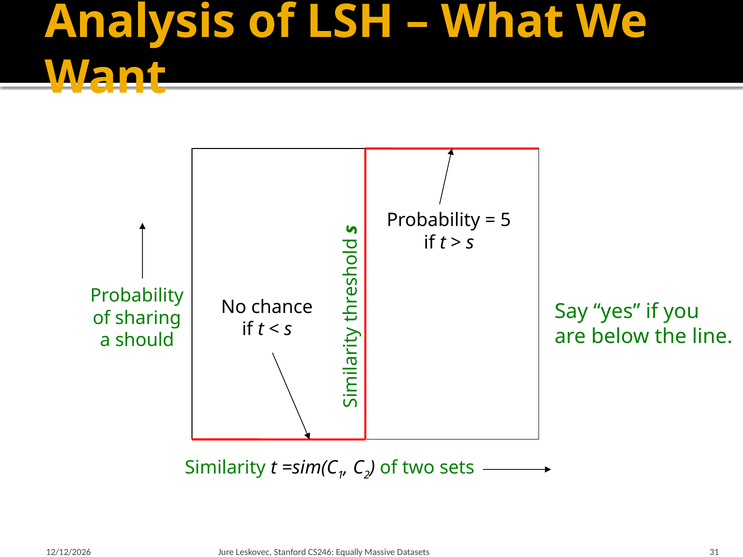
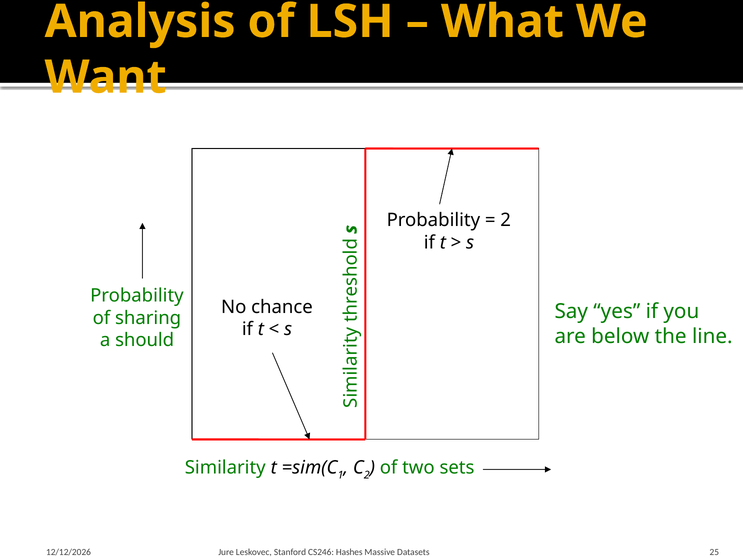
5: 5 -> 2 (506, 220)
Equally: Equally -> Hashes (349, 552)
31: 31 -> 25 (714, 552)
